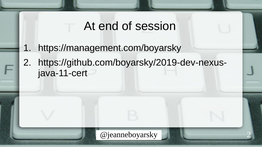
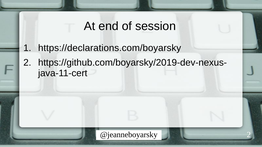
https://management.com/boyarsky: https://management.com/boyarsky -> https://declarations.com/boyarsky (110, 48)
